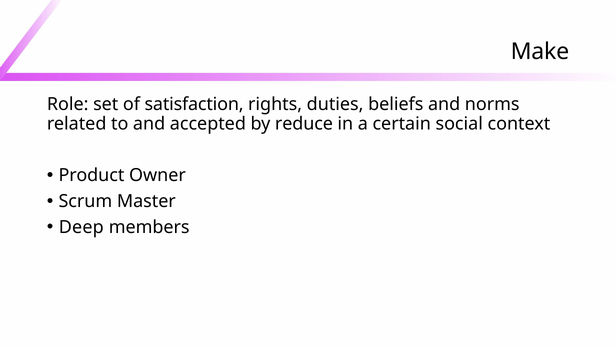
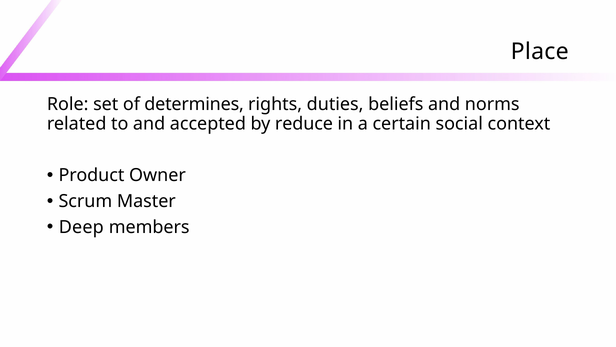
Make: Make -> Place (540, 52)
satisfaction: satisfaction -> determines (194, 104)
